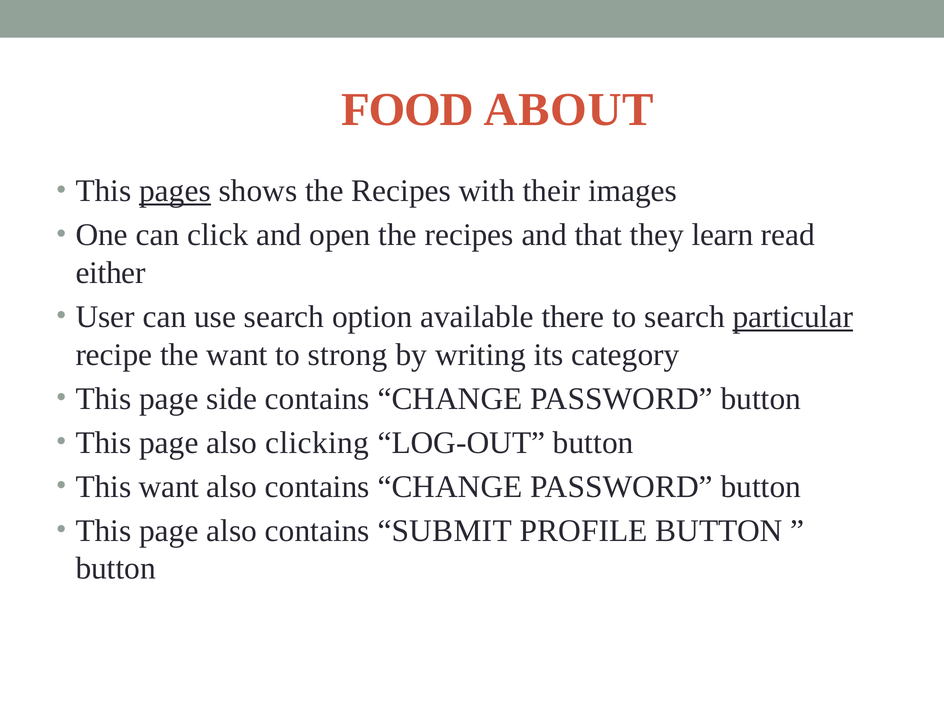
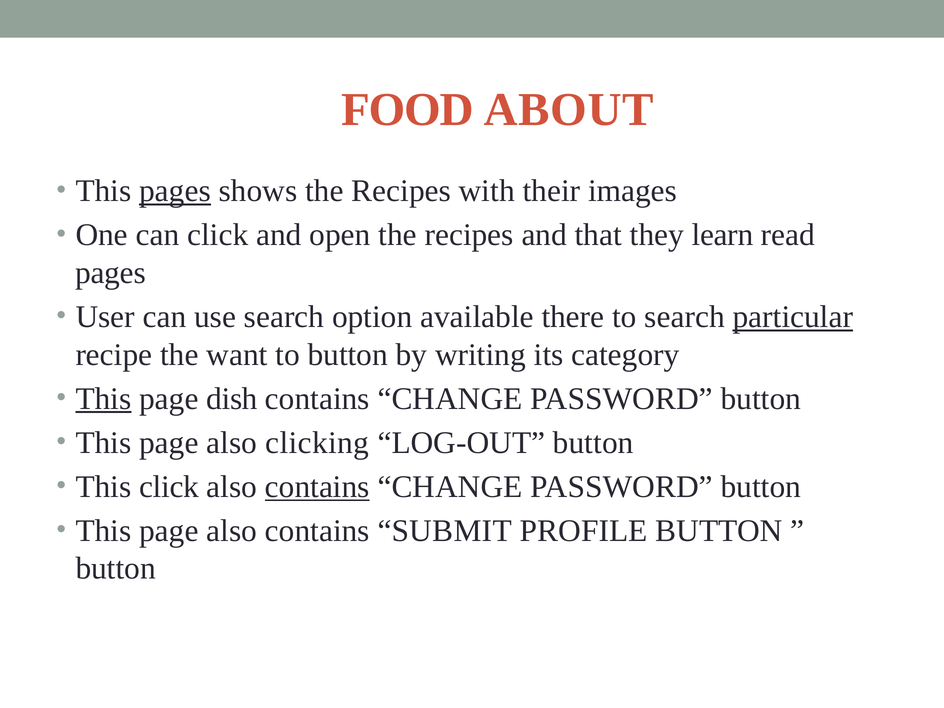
either: either -> pages (111, 273)
to strong: strong -> button (348, 355)
This underline: none -> present (103, 399)
side: side -> dish (232, 399)
This want: want -> click (169, 487)
contains underline: none -> present (317, 487)
